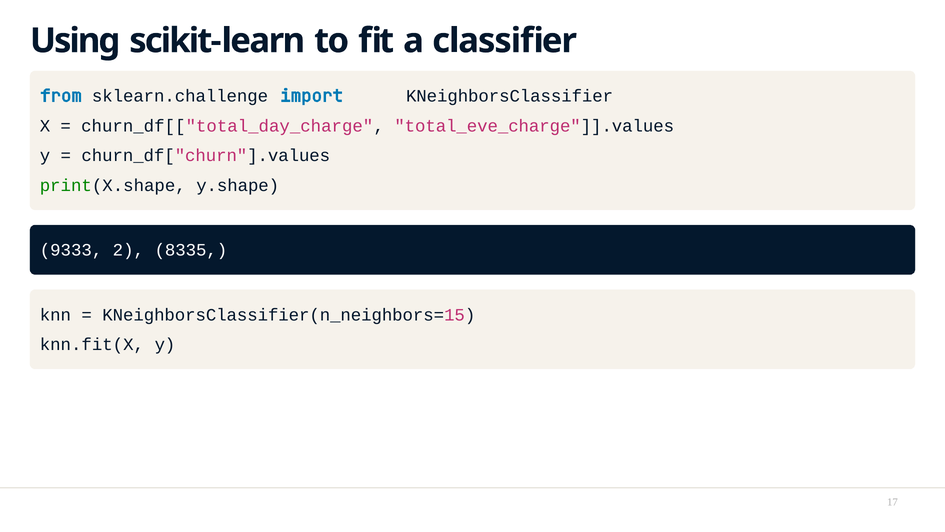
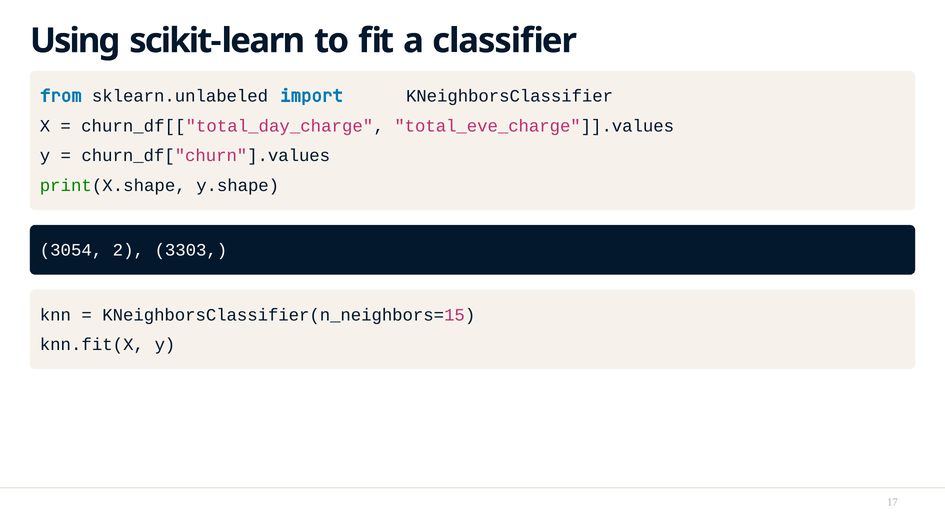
sklearn.challenge: sklearn.challenge -> sklearn.unlabeled (180, 96)
9333: 9333 -> 3054 (71, 250)
8335: 8335 -> 3303 (191, 250)
